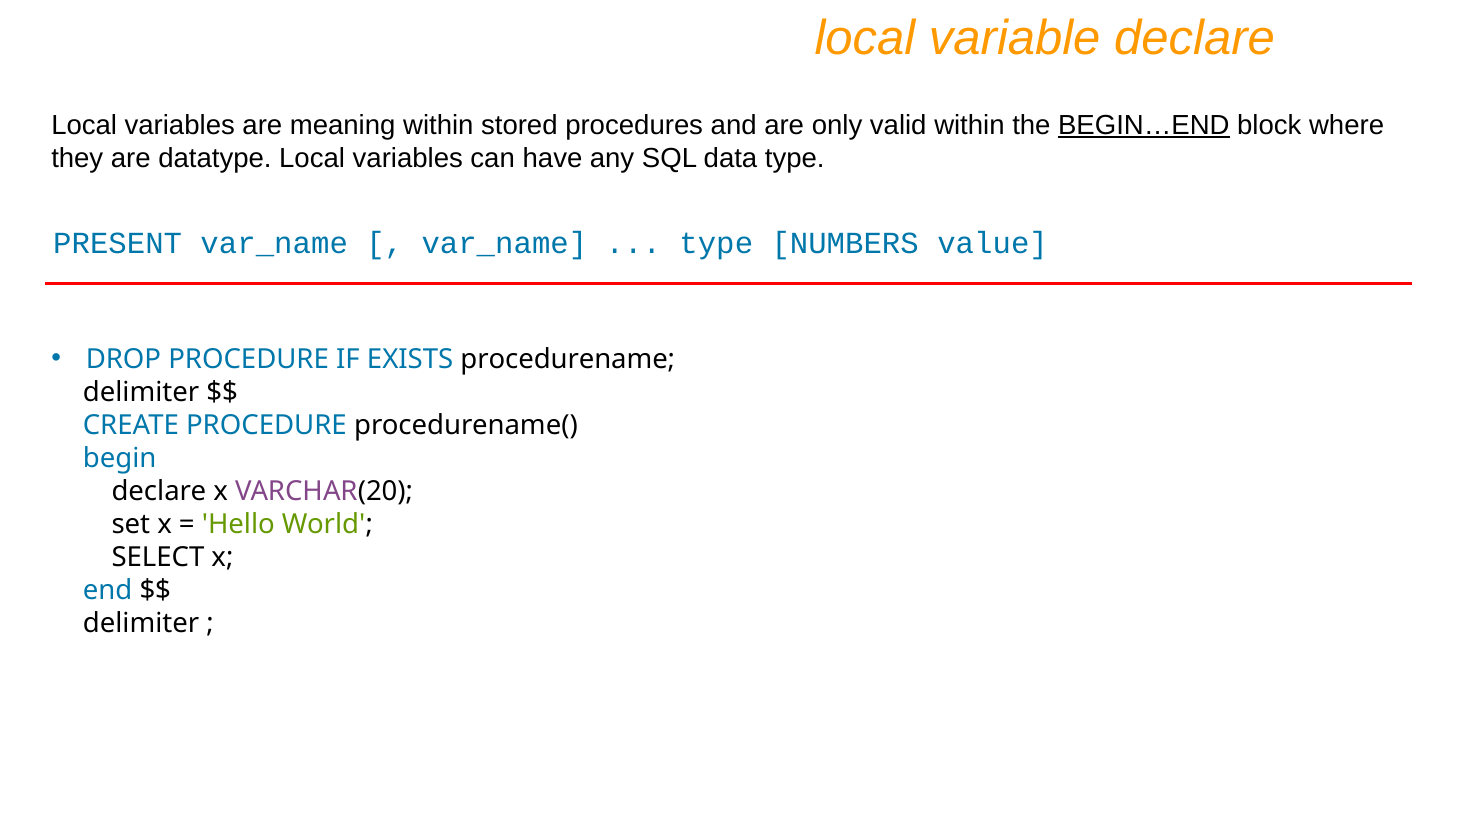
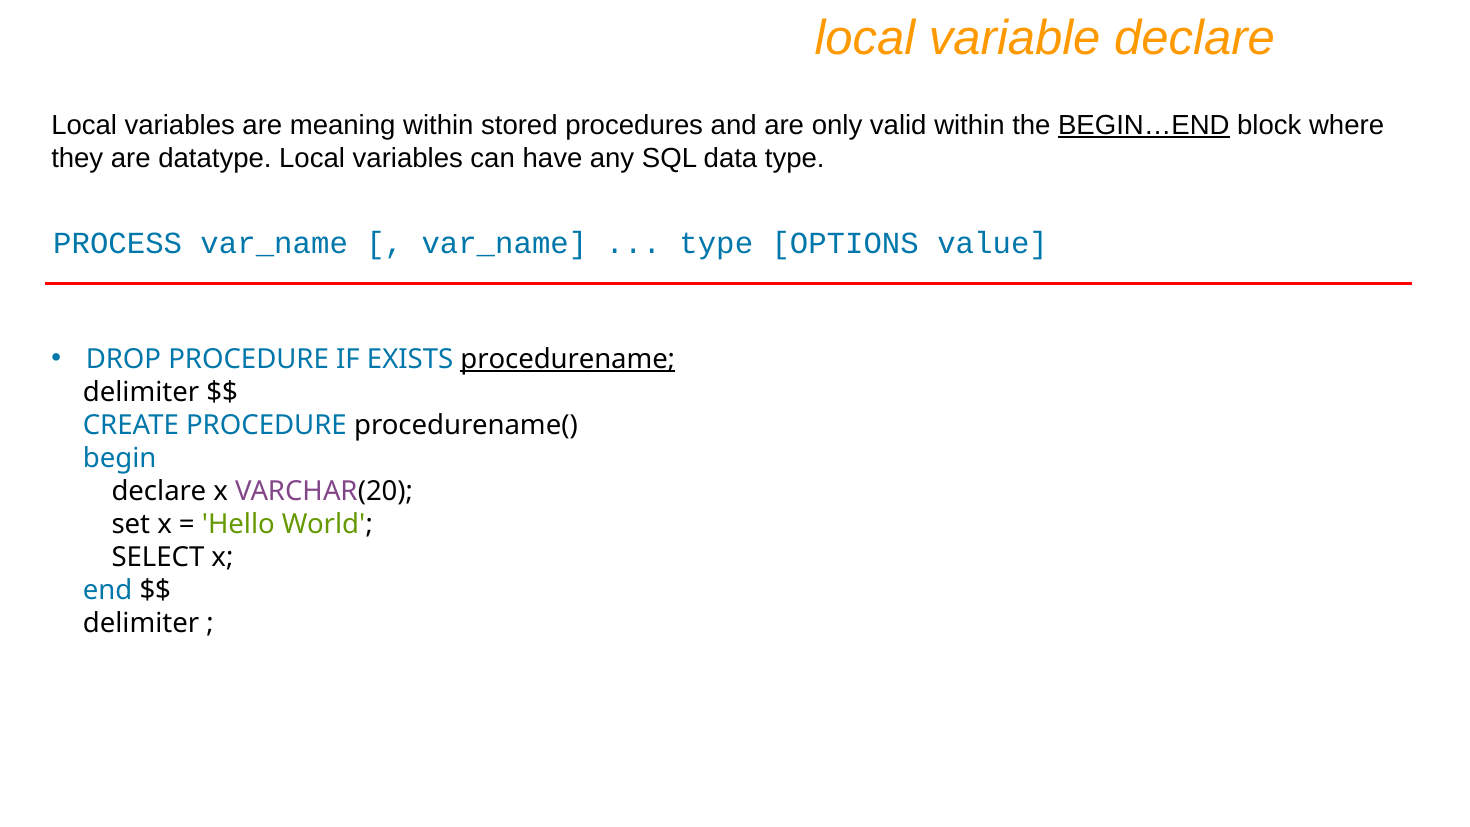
PRESENT: PRESENT -> PROCESS (118, 243)
NUMBERS: NUMBERS -> OPTIONS (845, 243)
procedurename underline: none -> present (568, 359)
